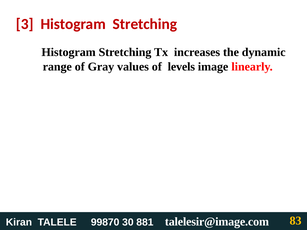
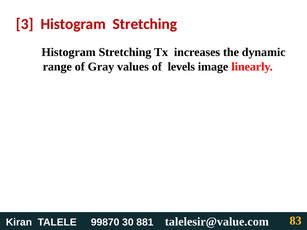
talelesir@image.com: talelesir@image.com -> talelesir@value.com (217, 222)
